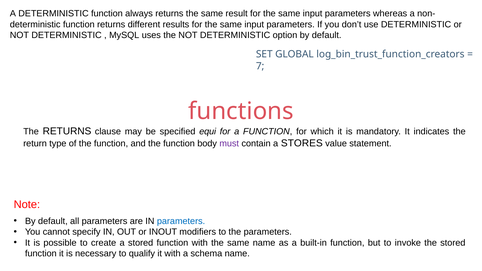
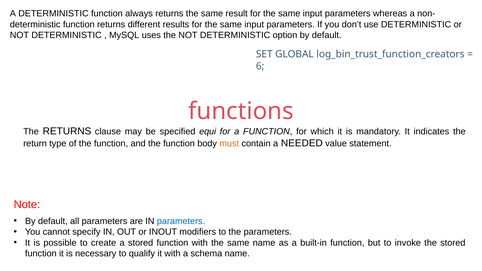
7: 7 -> 6 (260, 66)
must colour: purple -> orange (229, 144)
STORES: STORES -> NEEDED (302, 143)
